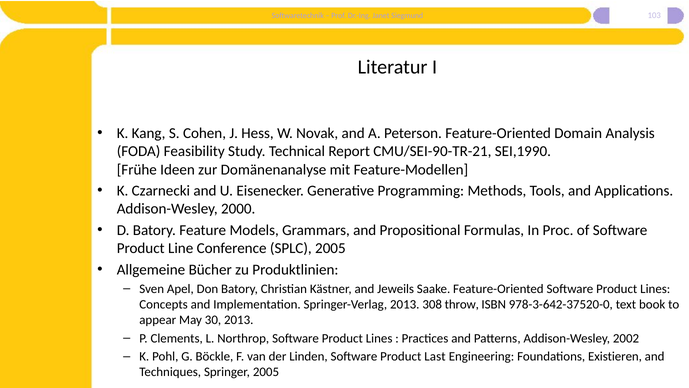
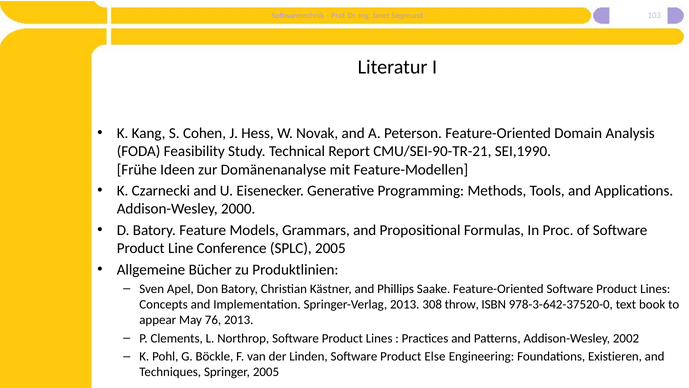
Jeweils: Jeweils -> Phillips (396, 289)
30: 30 -> 76 (213, 320)
Last: Last -> Else (435, 356)
